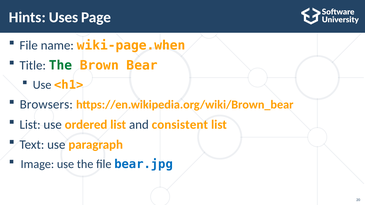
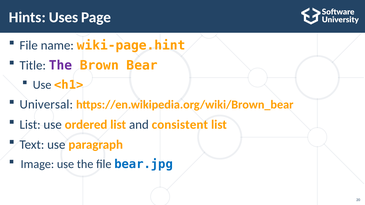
wiki-page.when: wiki-page.when -> wiki-page.hint (131, 45)
The colour: green -> purple (61, 65)
Browsers: Browsers -> Universal (46, 105)
